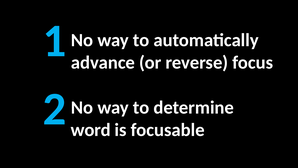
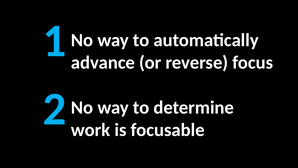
word: word -> work (91, 130)
